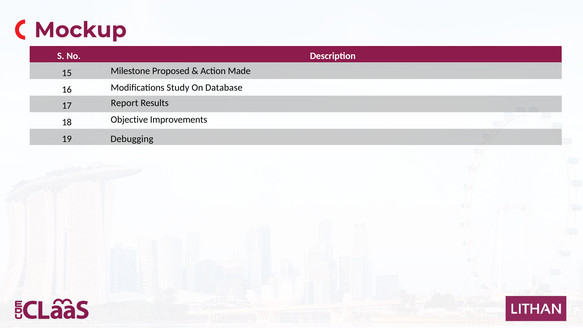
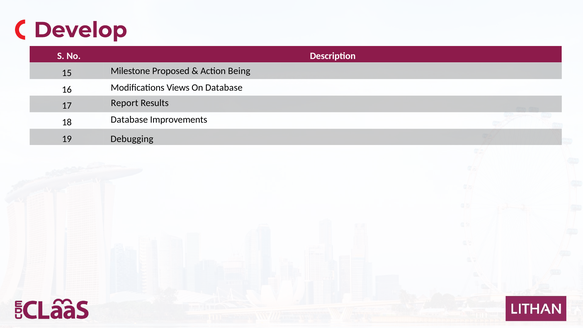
Mockup: Mockup -> Develop (81, 30)
Made: Made -> Being (239, 71)
Study: Study -> Views (178, 88)
18 Objective: Objective -> Database (129, 120)
